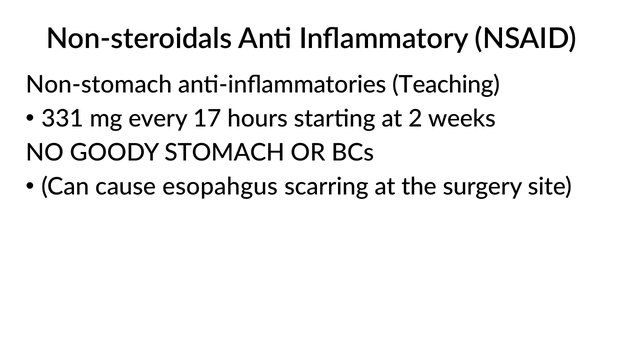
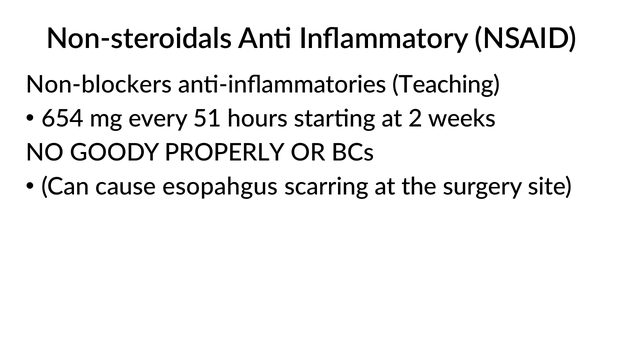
Non-stomach: Non-stomach -> Non-blockers (99, 85)
331: 331 -> 654 (62, 119)
17: 17 -> 51 (207, 119)
STOMACH: STOMACH -> PROPERLY (225, 153)
